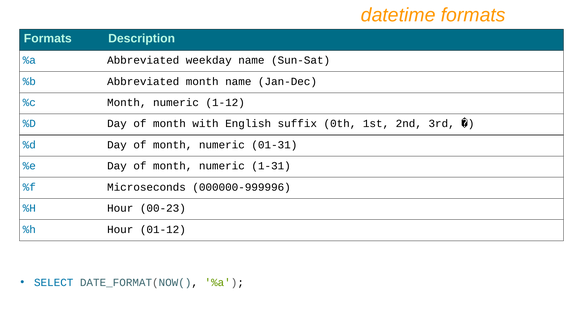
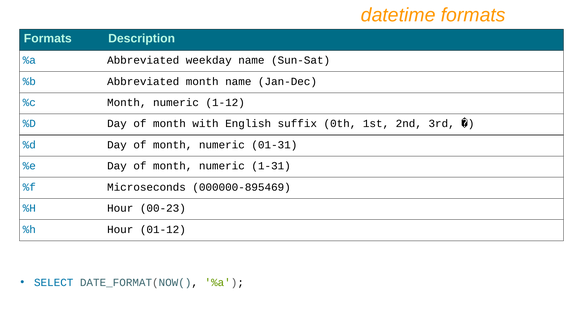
000000-999996: 000000-999996 -> 000000-895469 (242, 187)
